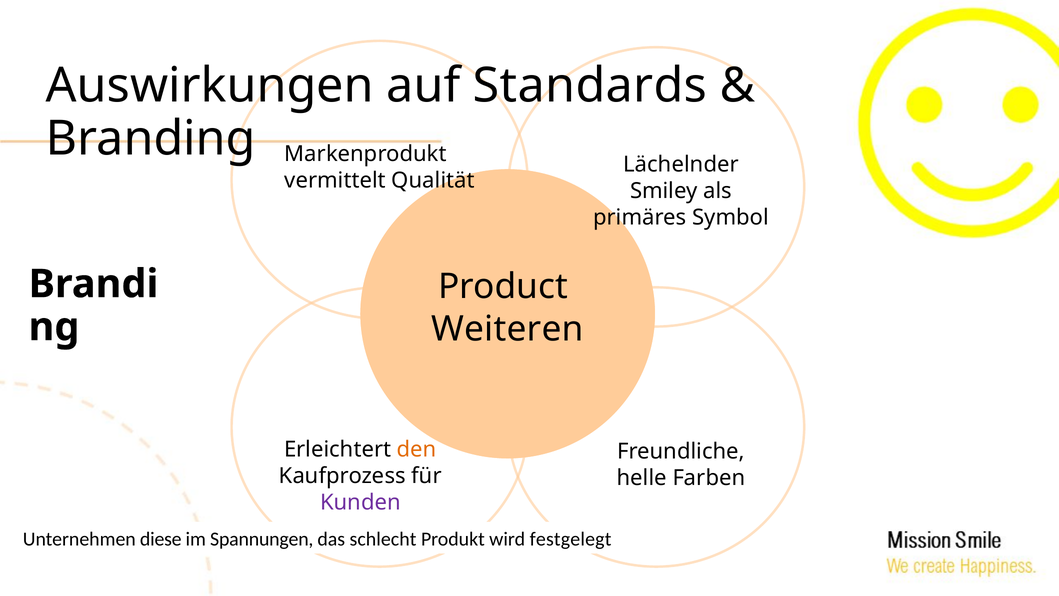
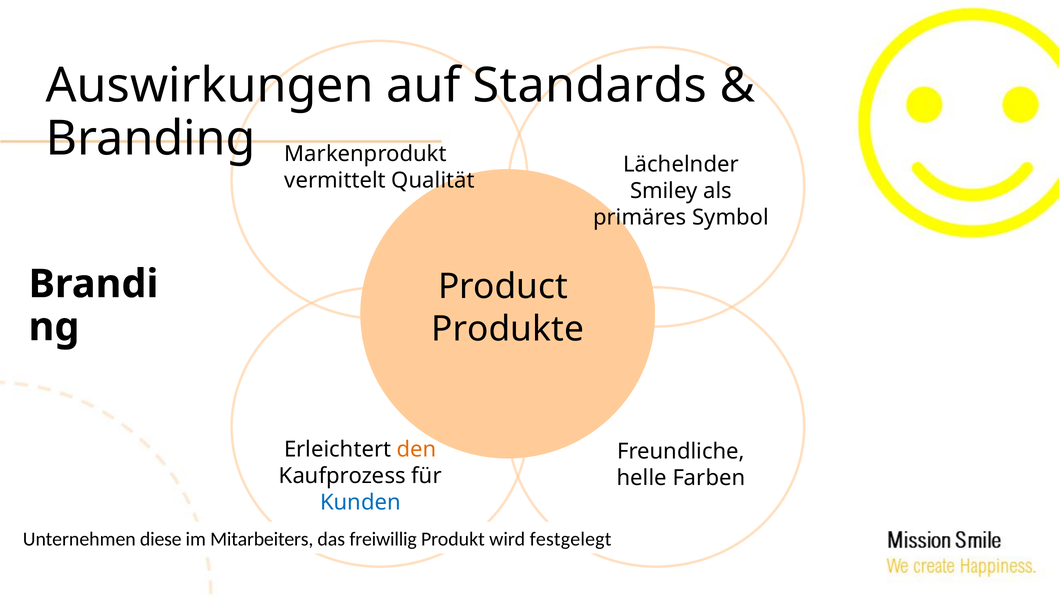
Weiteren: Weiteren -> Produkte (508, 329)
Kunden colour: purple -> blue (360, 502)
Spannungen: Spannungen -> Mitarbeiters (262, 539)
schlecht: schlecht -> freiwillig (383, 539)
